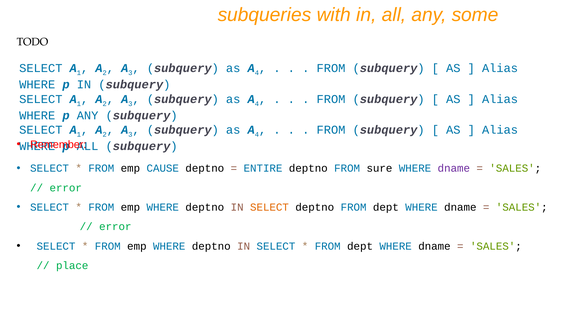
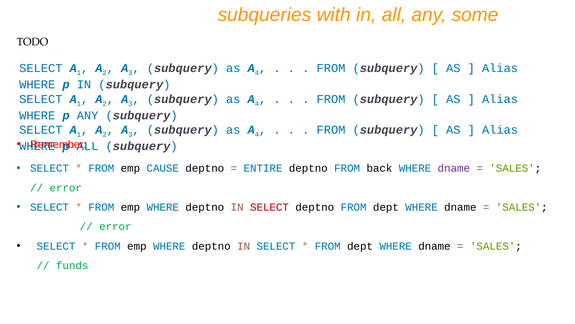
sure: sure -> back (379, 168)
SELECT colour: orange -> red (269, 207)
place: place -> funds (72, 265)
